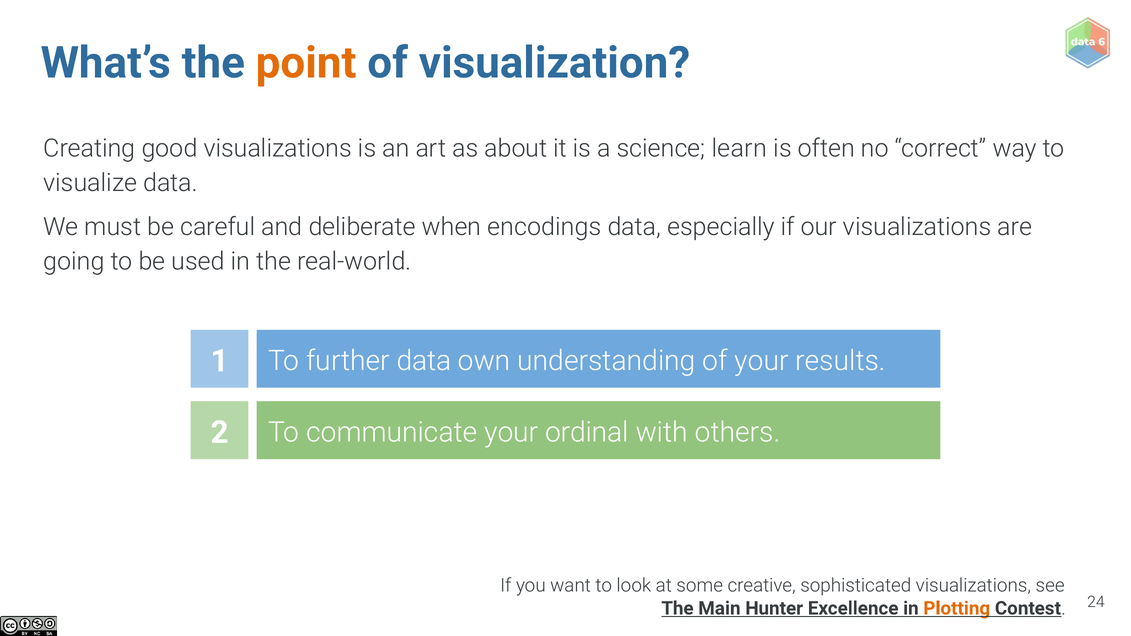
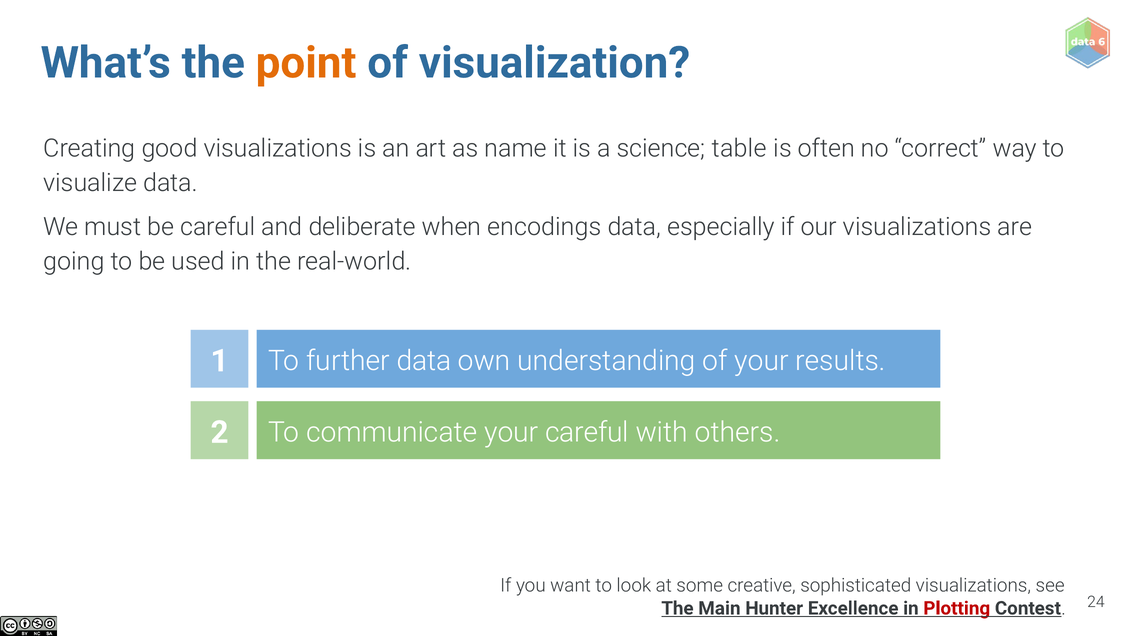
about: about -> name (516, 148)
learn: learn -> table (739, 148)
your ordinal: ordinal -> careful (587, 432)
Plotting colour: orange -> red (957, 609)
